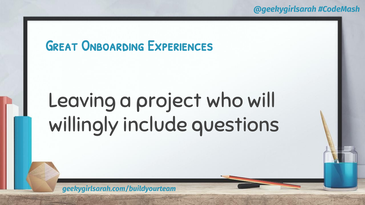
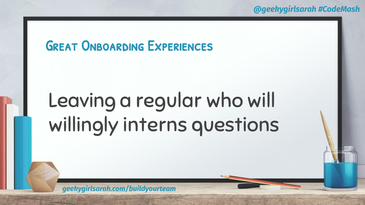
project: project -> regular (169, 101)
include: include -> interns (155, 125)
